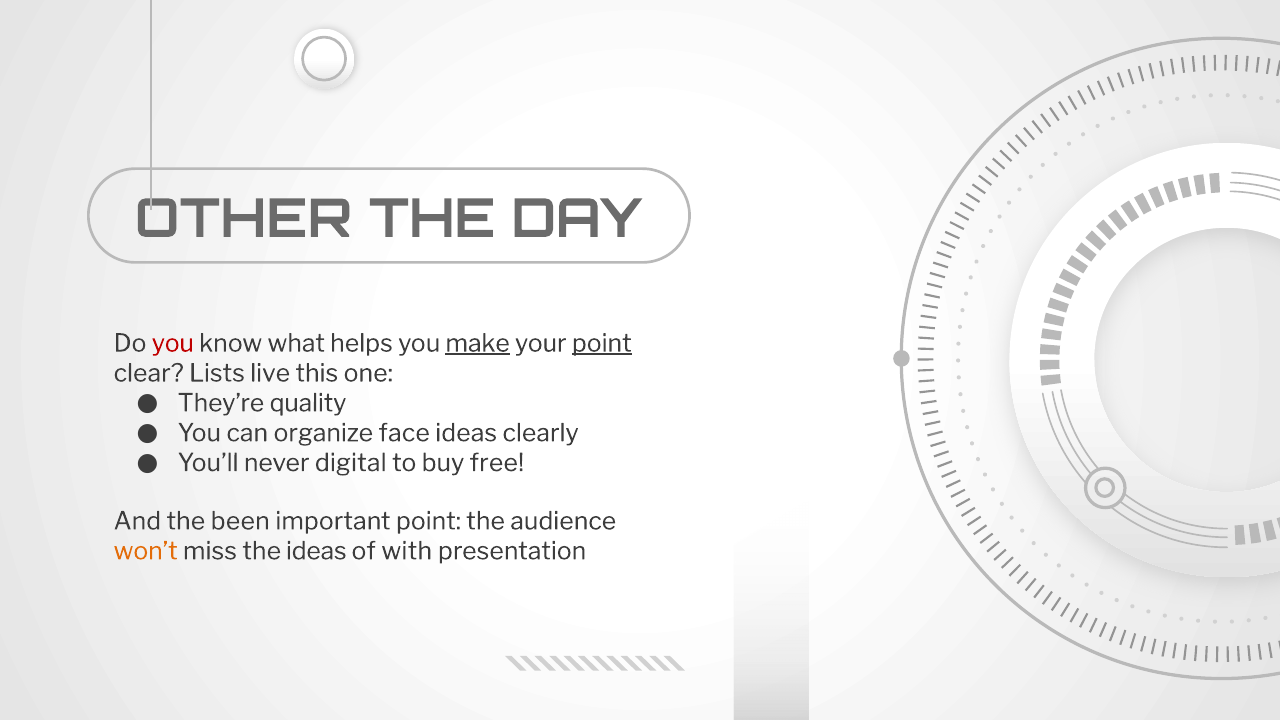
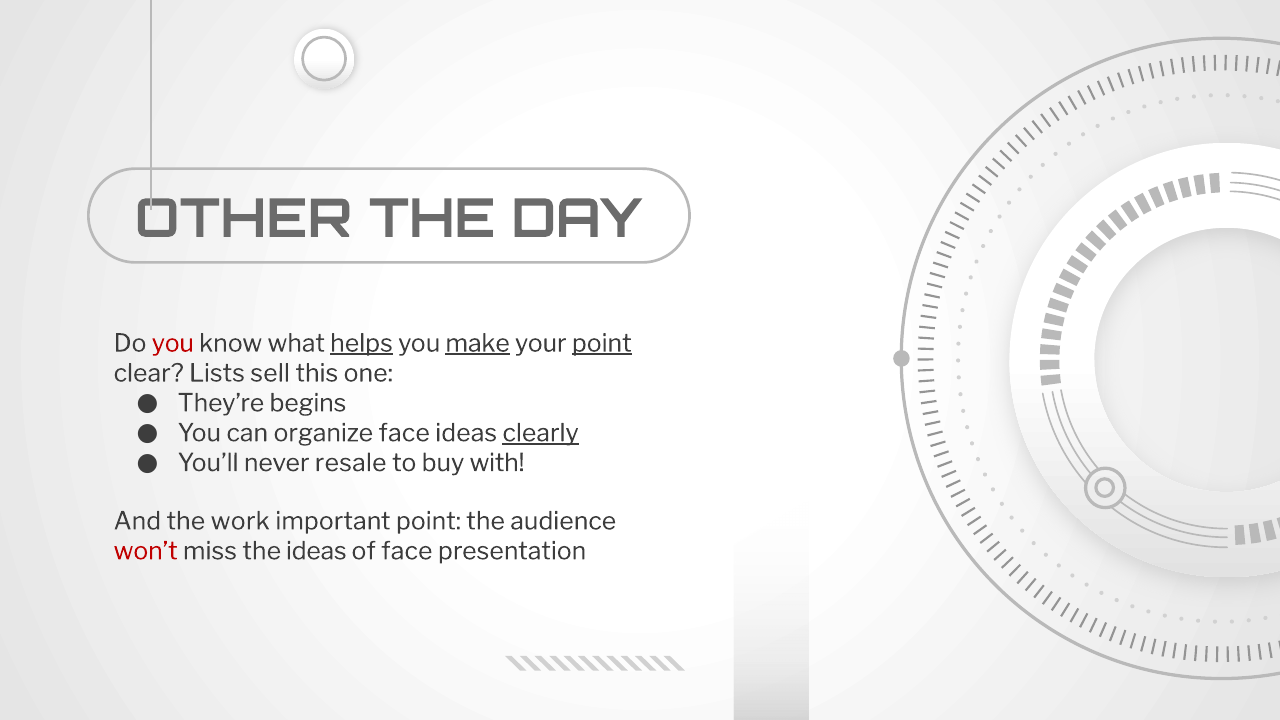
helps underline: none -> present (362, 343)
live: live -> sell (270, 373)
quality: quality -> begins (308, 403)
clearly underline: none -> present (541, 433)
digital: digital -> resale (351, 463)
free: free -> with (497, 463)
been: been -> work (240, 521)
won’t colour: orange -> red (146, 551)
of with: with -> face (407, 551)
